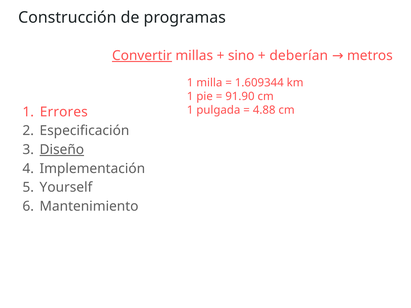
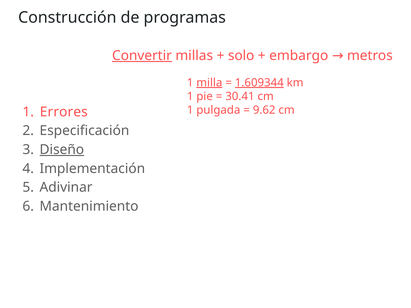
sino: sino -> solo (241, 56)
deberían: deberían -> embargo (299, 56)
milla underline: none -> present (209, 83)
1.609344 underline: none -> present (259, 83)
91.90: 91.90 -> 30.41 (240, 96)
4.88: 4.88 -> 9.62 (264, 110)
Yourself: Yourself -> Adivinar (66, 188)
